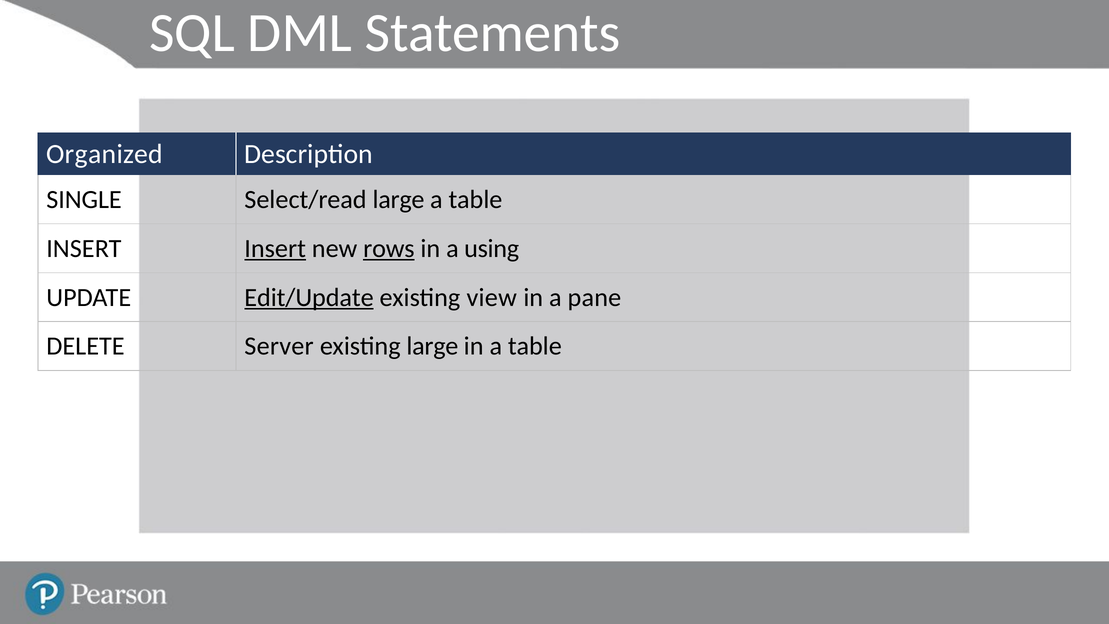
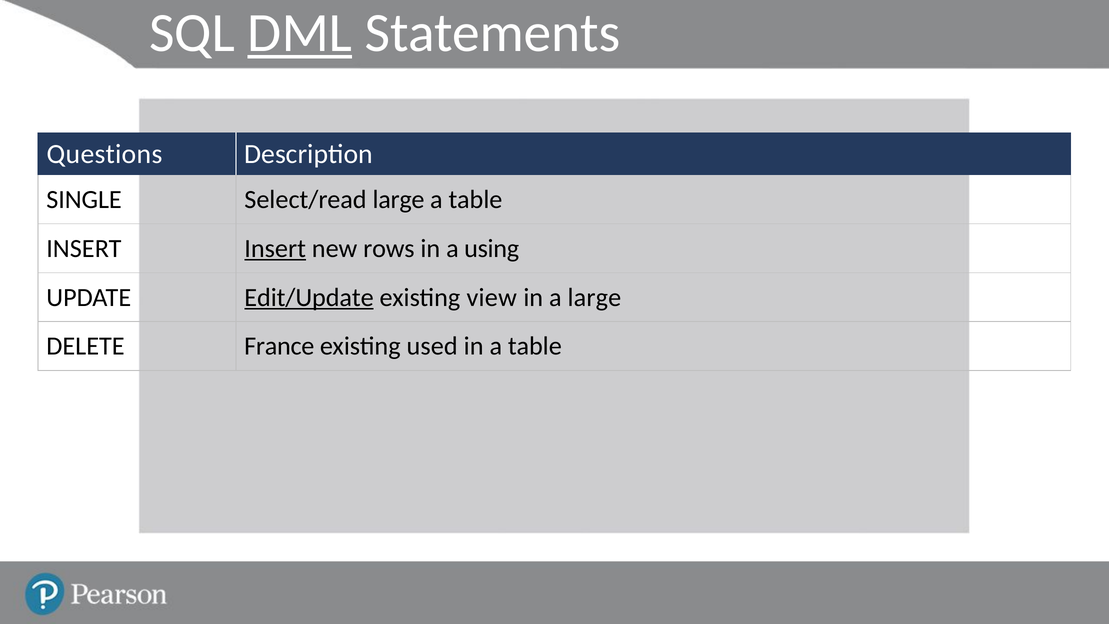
DML underline: none -> present (300, 33)
Organized: Organized -> Questions (105, 154)
rows underline: present -> none (389, 248)
a pane: pane -> large (594, 297)
Server: Server -> France (279, 346)
existing large: large -> used (432, 346)
